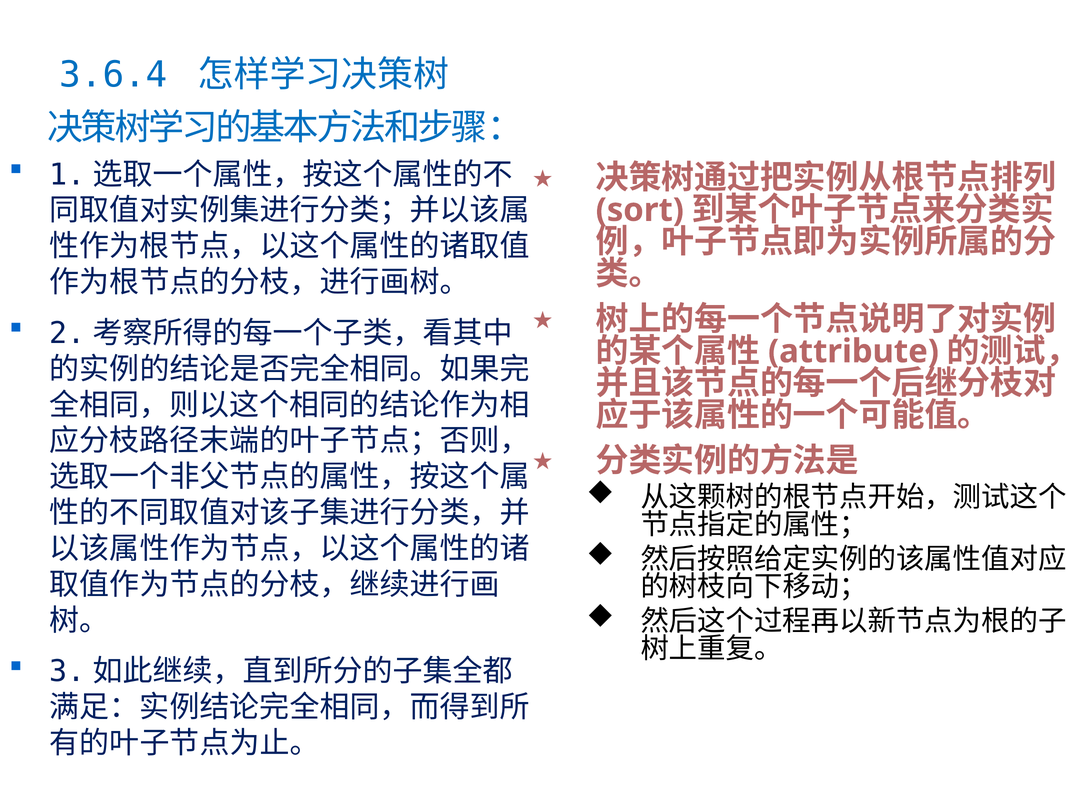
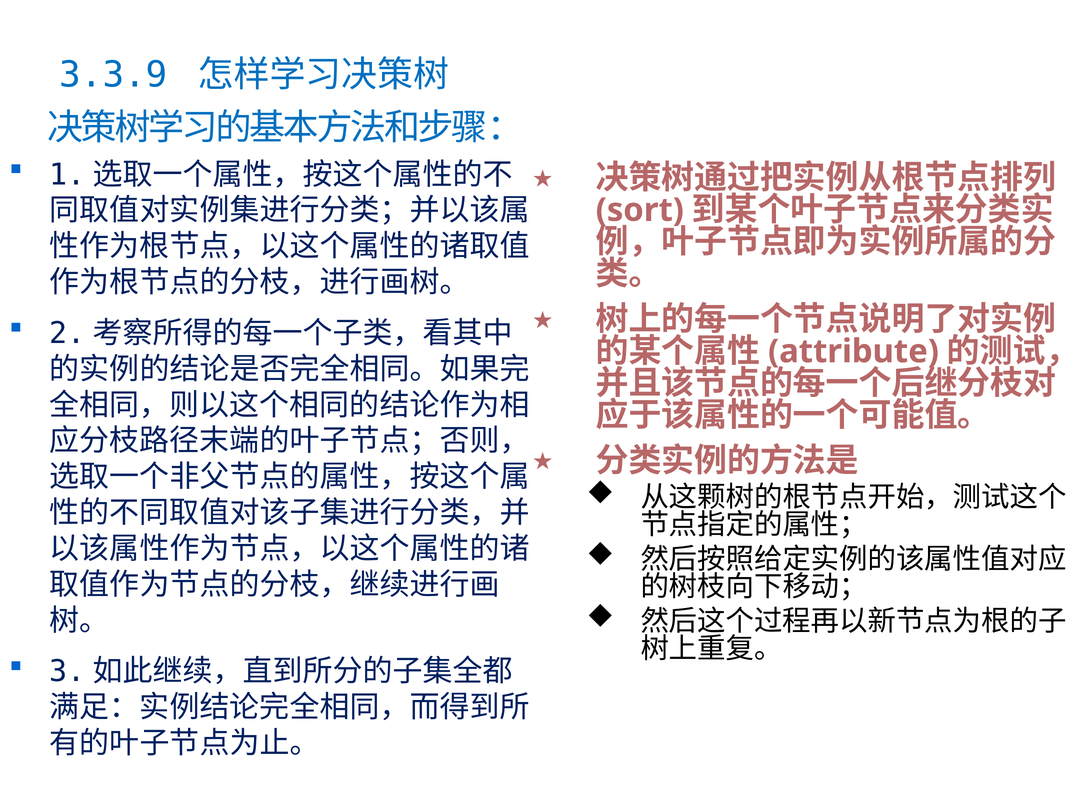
3.6.4: 3.6.4 -> 3.3.9 (113, 75)
